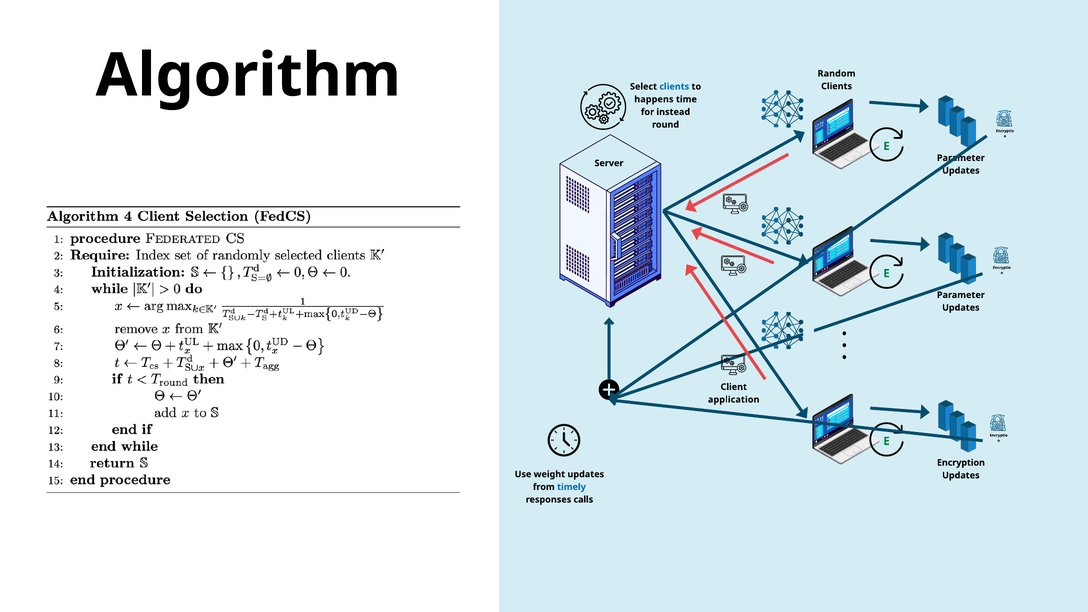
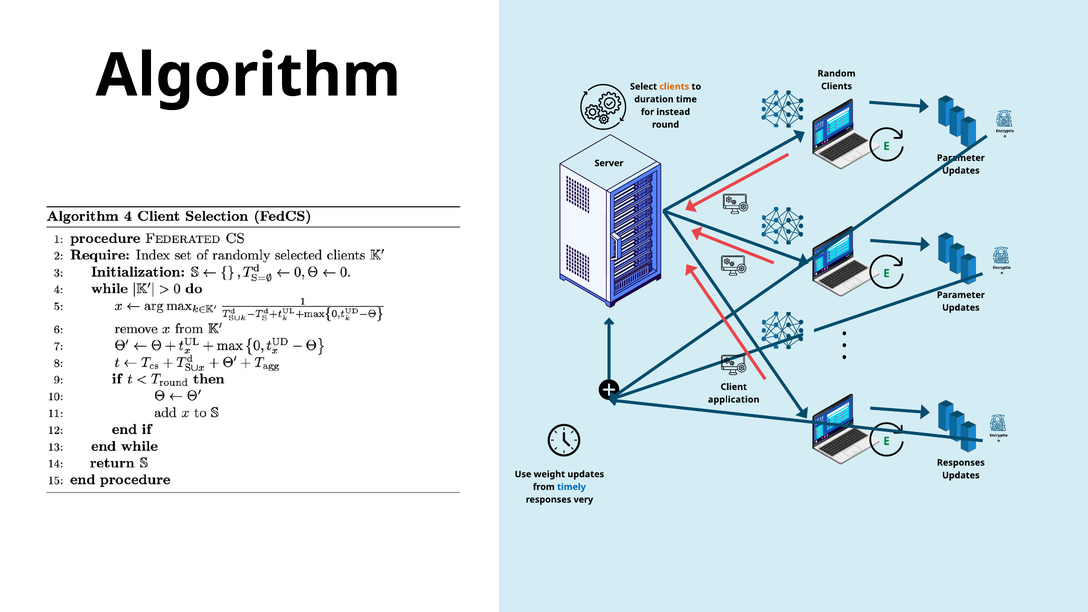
clients colour: blue -> orange (674, 87)
happens: happens -> duration (654, 99)
Encryption: Encryption -> Responses (961, 463)
calls: calls -> very (583, 500)
